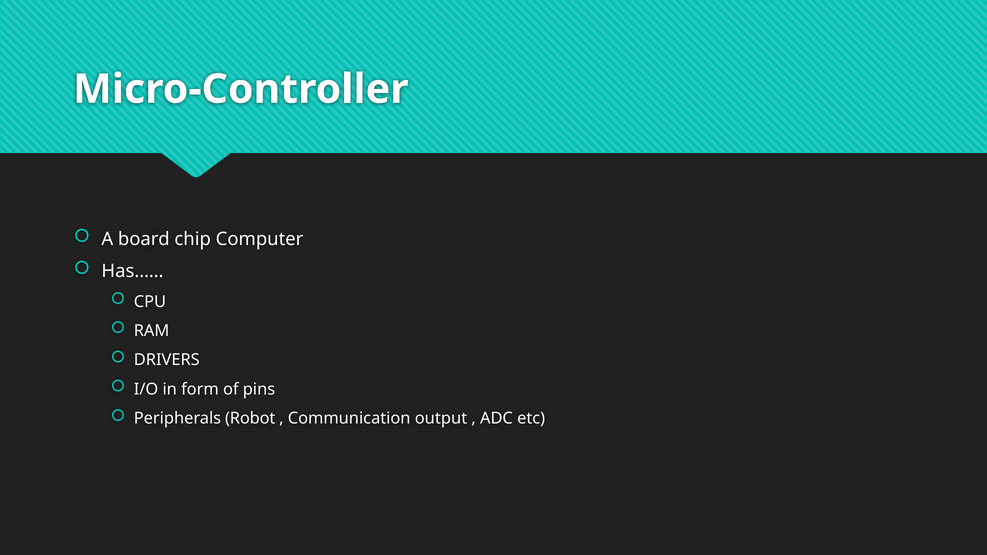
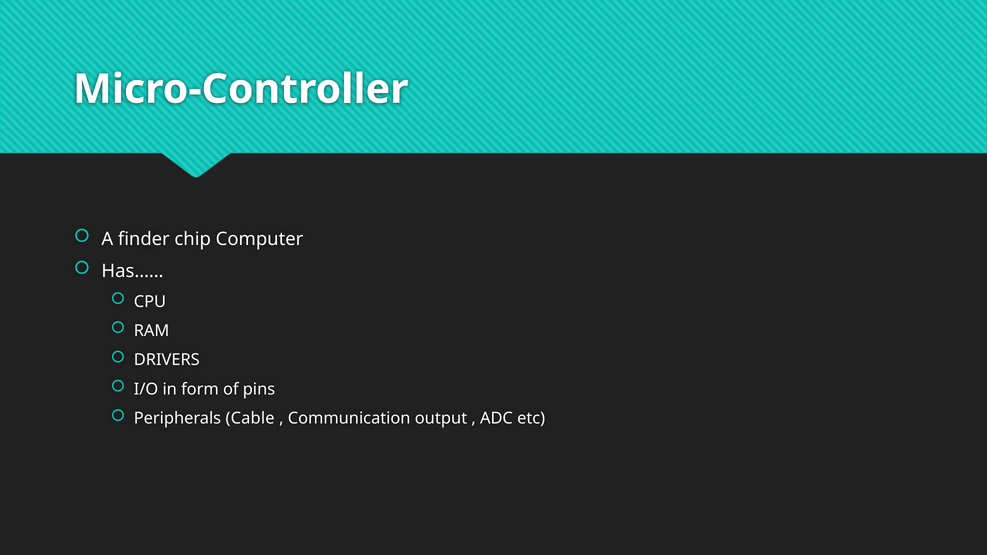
board: board -> finder (144, 239)
Robot: Robot -> Cable (250, 418)
